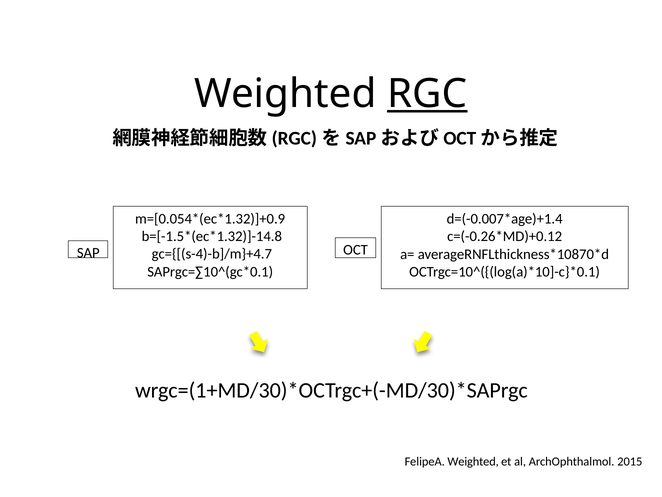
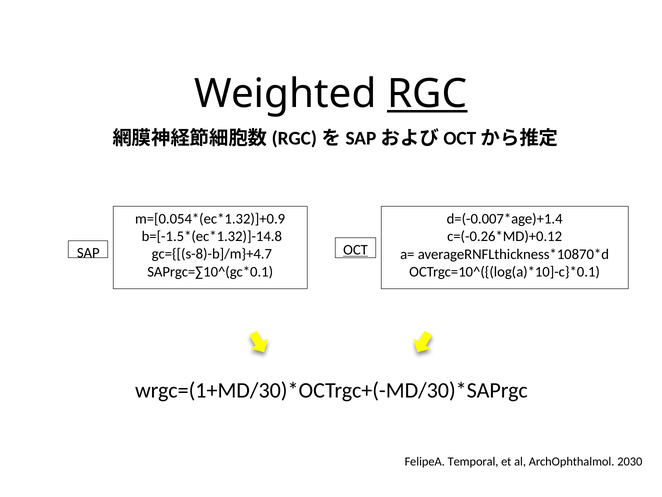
OCT underline: none -> present (356, 250)
gc={[(s-4)-b]/m}+4.7: gc={[(s-4)-b]/m}+4.7 -> gc={[(s-8)-b]/m}+4.7 (212, 254)
FelipeA Weighted: Weighted -> Temporal (473, 461)
2015: 2015 -> 2030 (630, 461)
